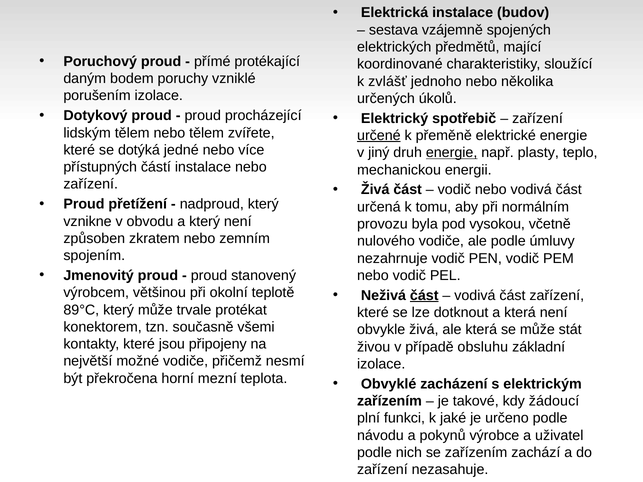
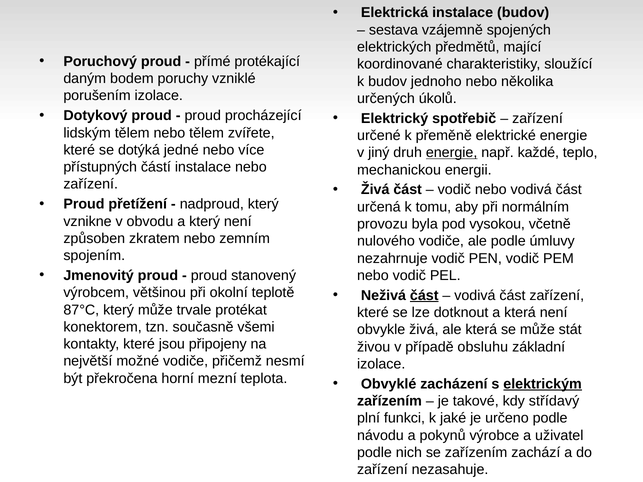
k zvlášť: zvlášť -> budov (388, 81)
určené underline: present -> none (379, 136)
plasty: plasty -> každé (538, 153)
89°C: 89°C -> 87°C (81, 310)
elektrickým underline: none -> present (543, 384)
žádoucí: žádoucí -> střídavý (554, 401)
